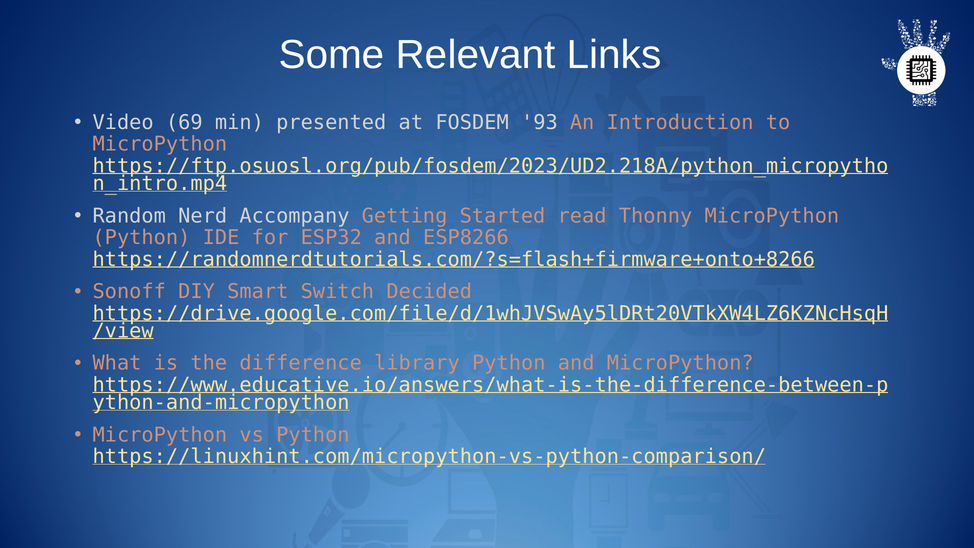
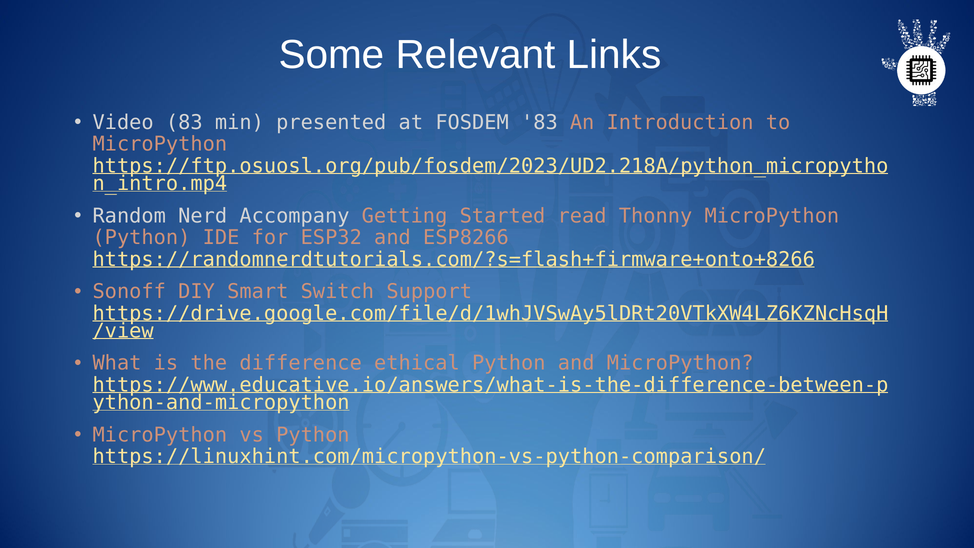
Video 69: 69 -> 83 (184, 122)
FOSDEM 93: 93 -> 83 (539, 122)
Decided: Decided -> Support (429, 292)
library: library -> ethical (417, 363)
